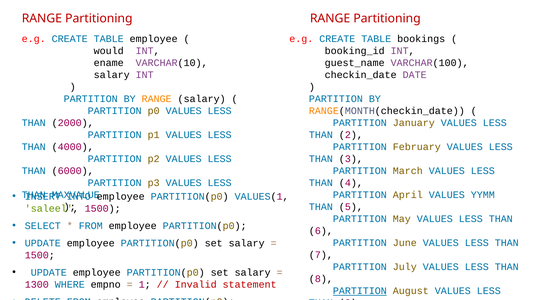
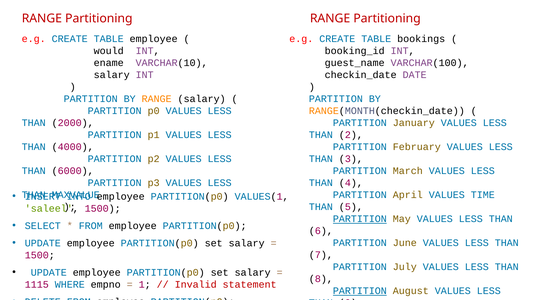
YYMM: YYMM -> TIME (483, 195)
PARTITION underline: none -> present (360, 219)
1300: 1300 -> 1115 (37, 284)
